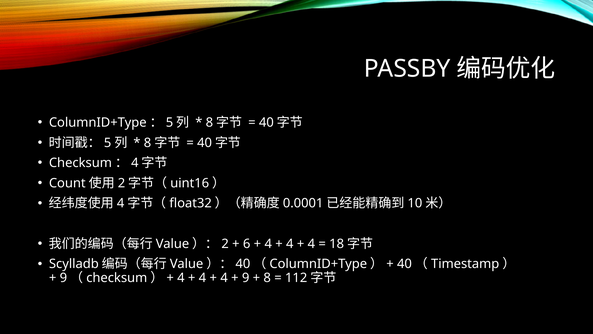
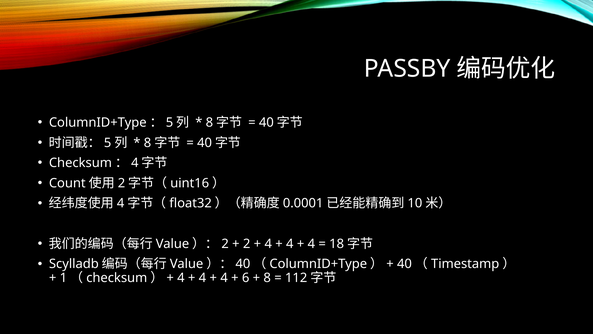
6: 6 -> 2 (247, 243)
9: 9 -> 1 (63, 278)
9: 9 -> 6 (246, 278)
